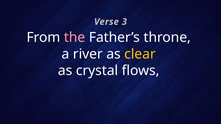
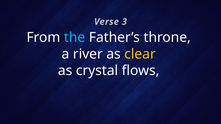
the colour: pink -> light blue (75, 38)
